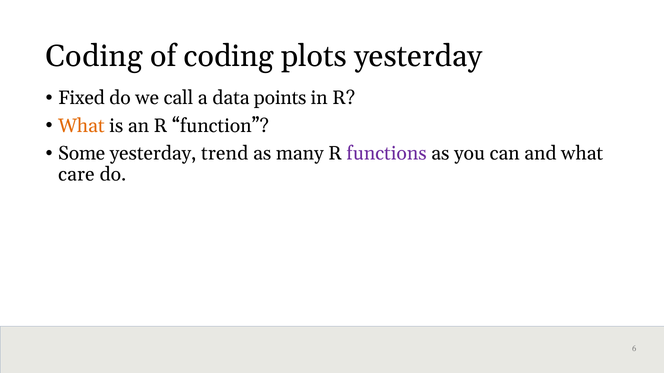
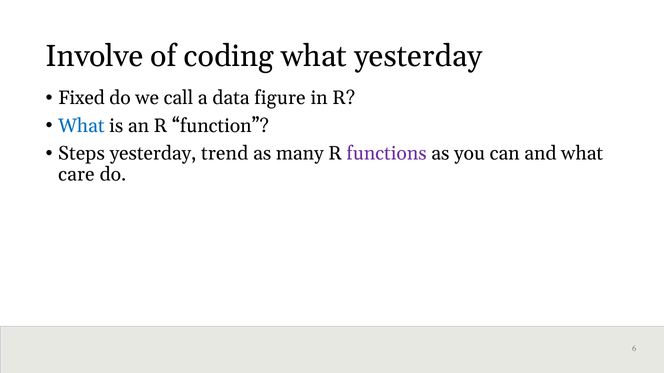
Coding: Coding -> Involve (94, 56)
coding plots: plots -> what (314, 56)
points: points -> figure (280, 98)
What colour: orange -> blue (81, 126)
Some: Some -> Steps (81, 154)
